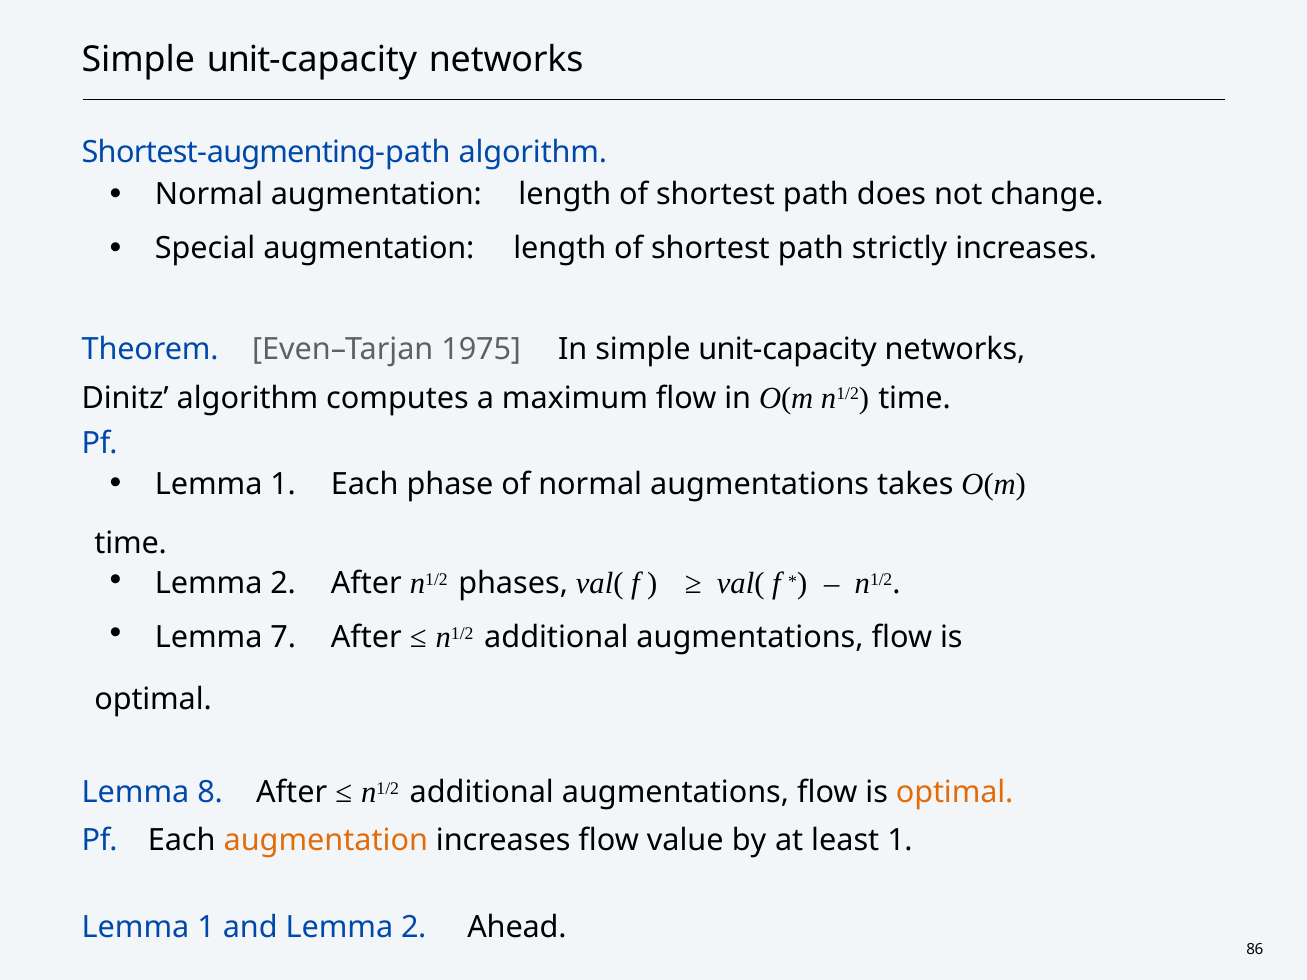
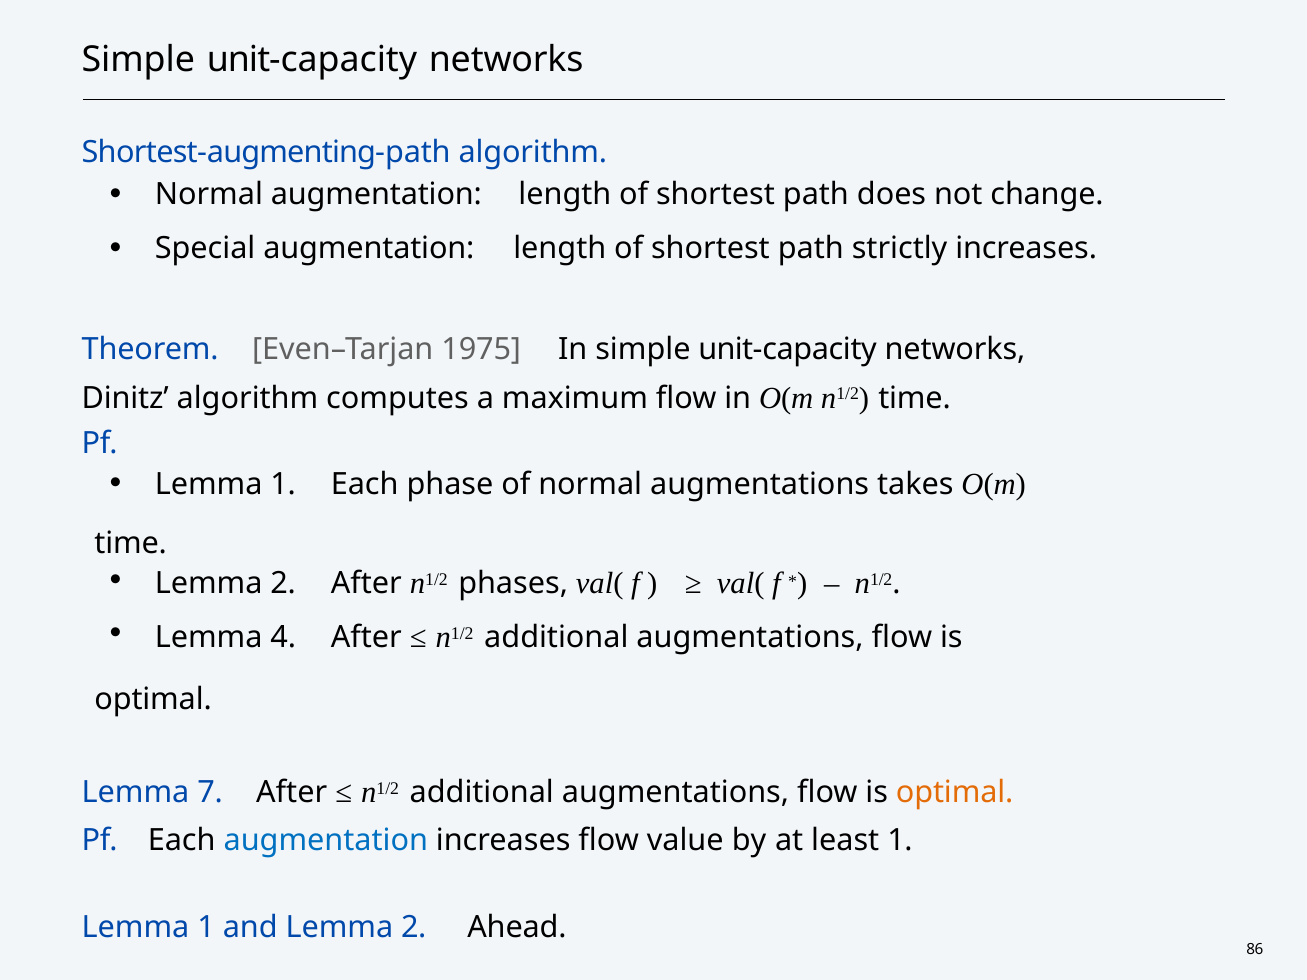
7: 7 -> 4 (283, 638)
8: 8 -> 7 (210, 793)
augmentation colour: orange -> blue (326, 841)
